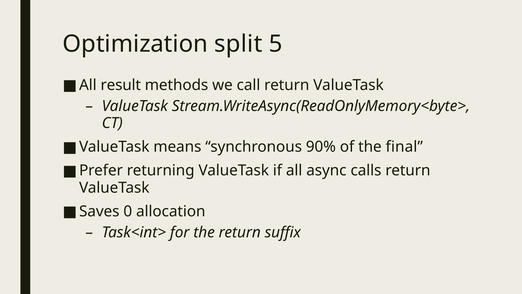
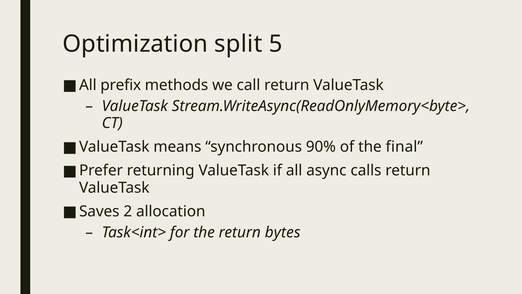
result: result -> prefix (121, 85)
0: 0 -> 2 (128, 211)
suffix: suffix -> bytes (283, 232)
